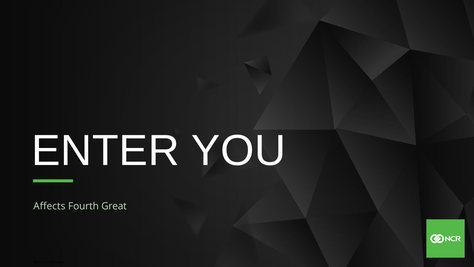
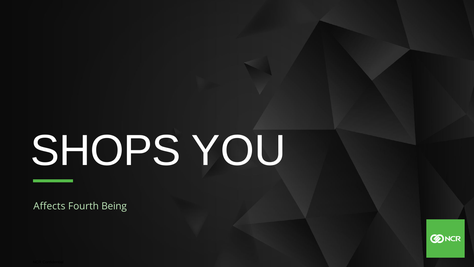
ENTER: ENTER -> SHOPS (106, 151)
Great: Great -> Being (114, 206)
